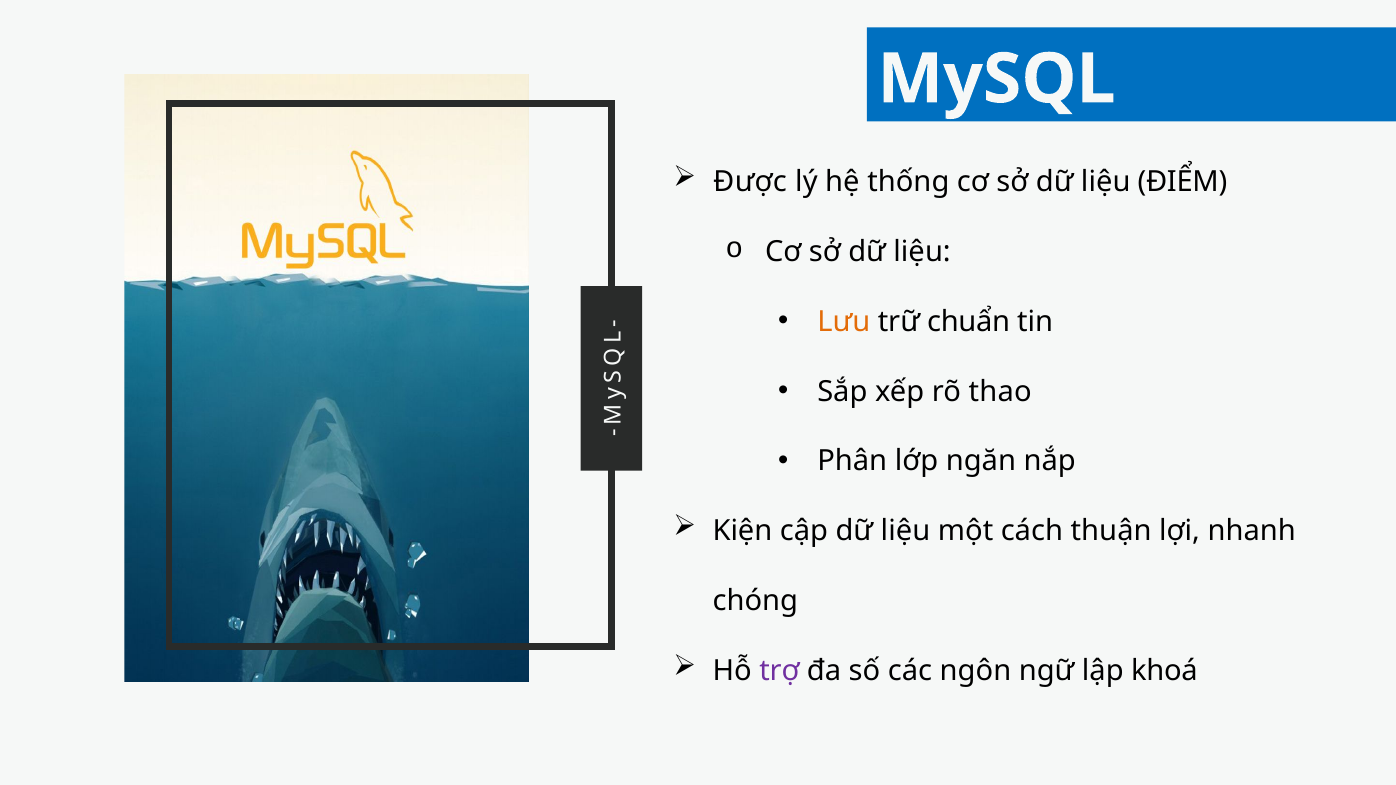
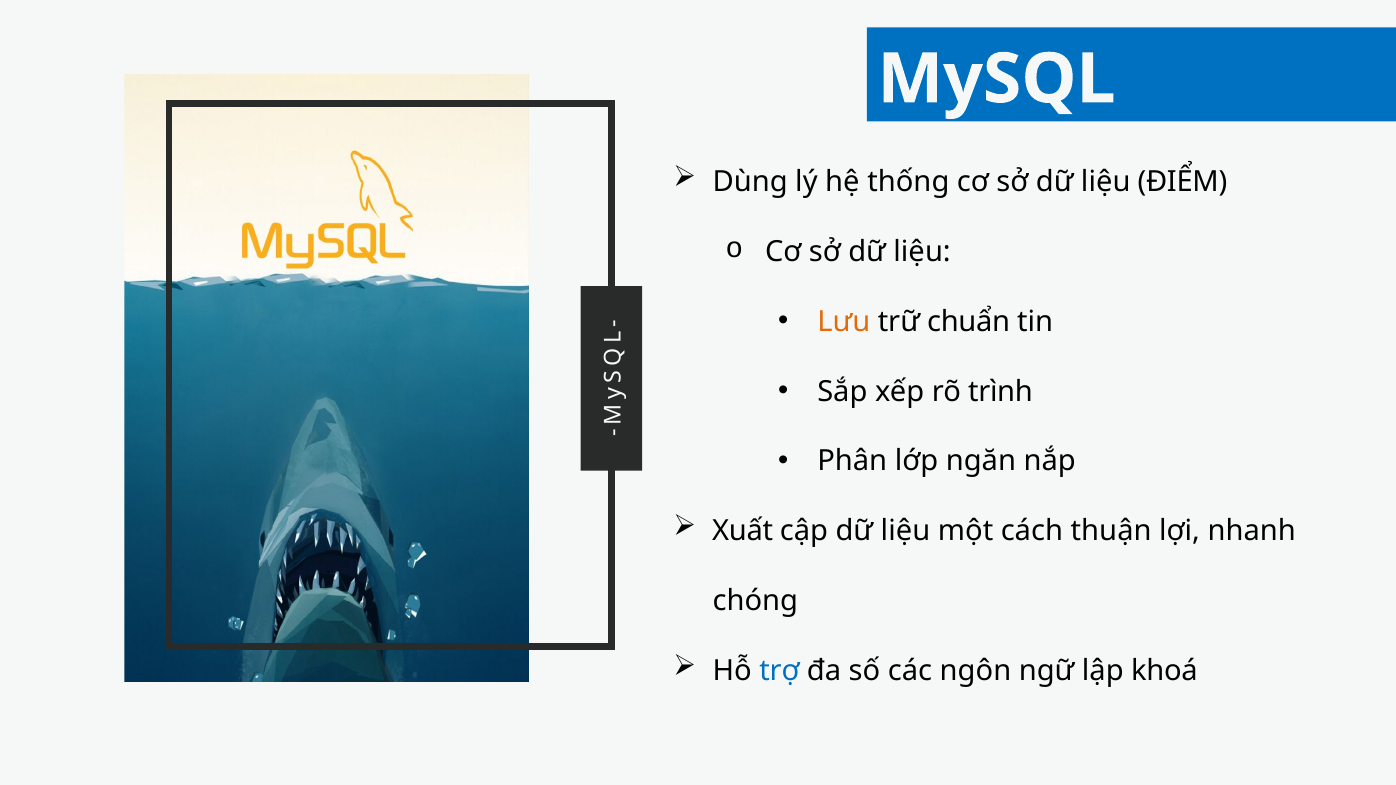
Được: Được -> Dùng (750, 182)
thao: thao -> trình (1000, 392)
Kiện: Kiện -> Xuất (743, 531)
trợ colour: purple -> blue (779, 671)
